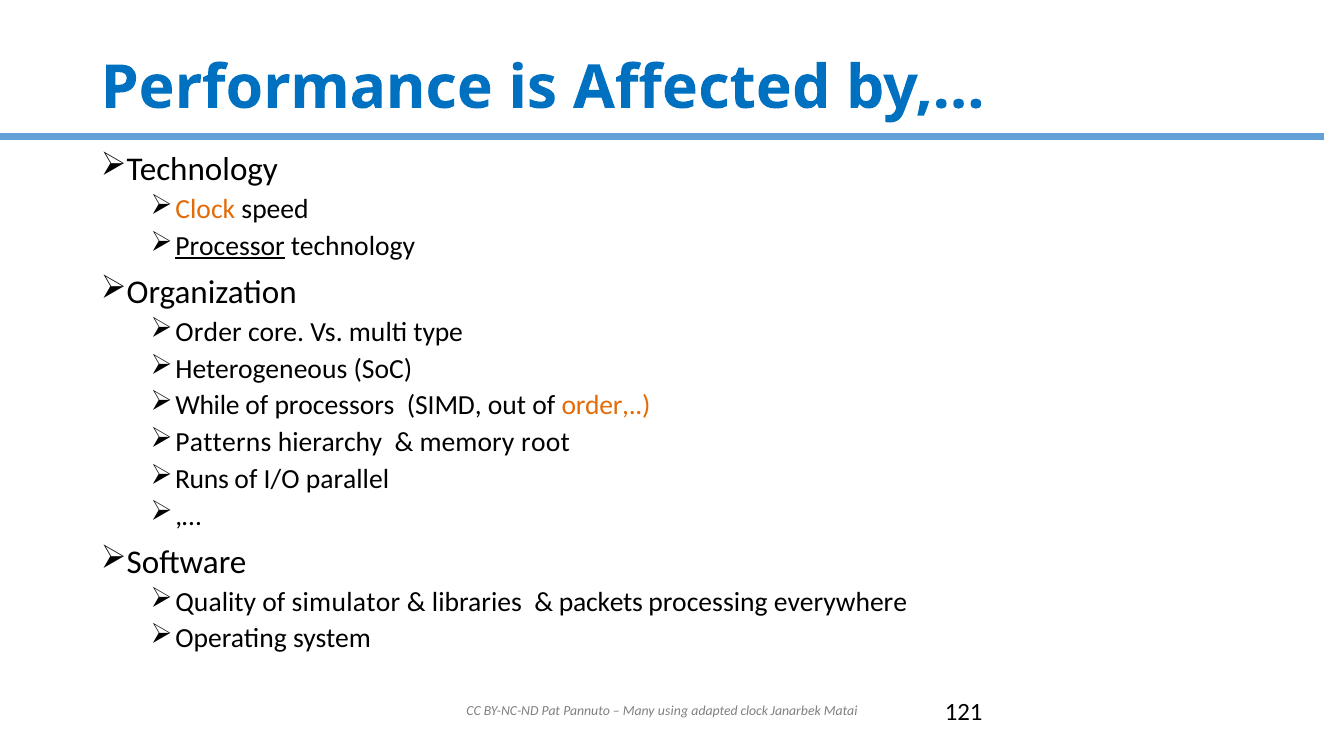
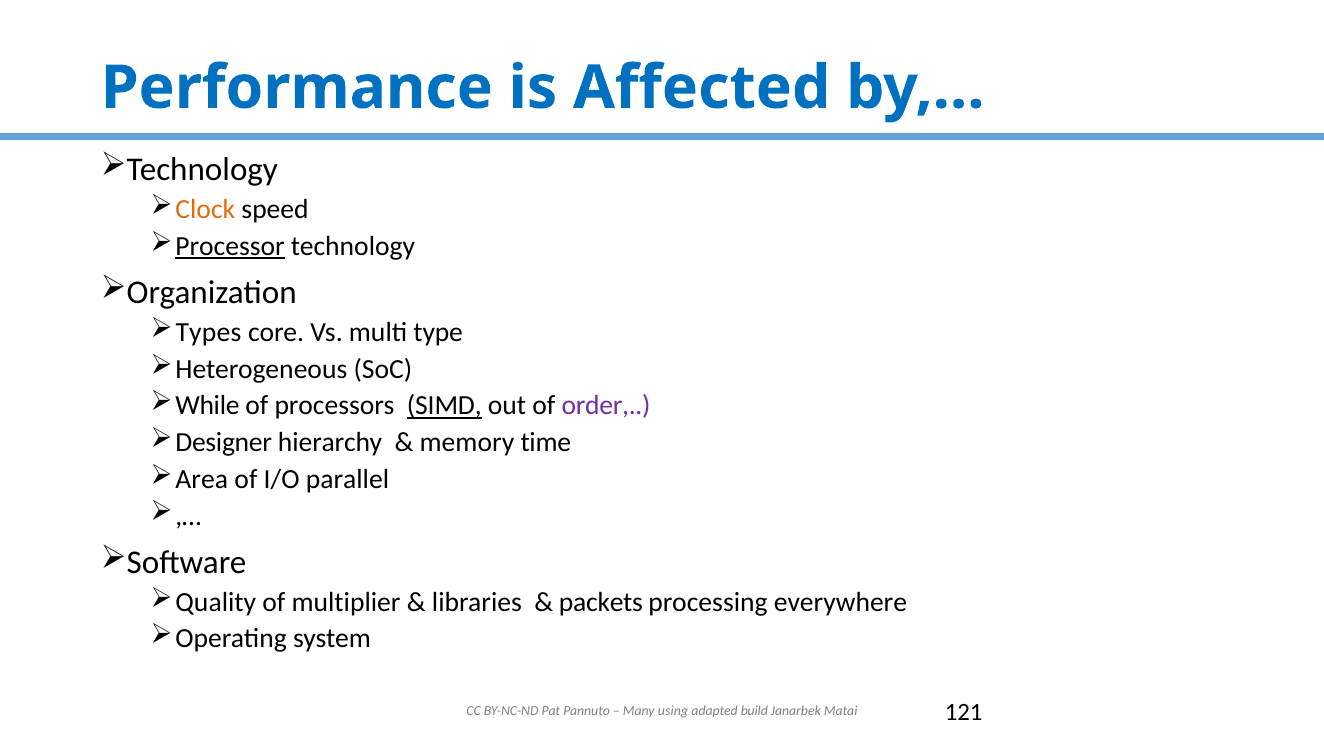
Order: Order -> Types (209, 332)
SIMD underline: none -> present (444, 406)
order colour: orange -> purple (606, 406)
Patterns: Patterns -> Designer (224, 442)
root: root -> time (546, 442)
Runs: Runs -> Area (202, 479)
simulator: simulator -> multiplier (346, 602)
adapted clock: clock -> build (754, 711)
